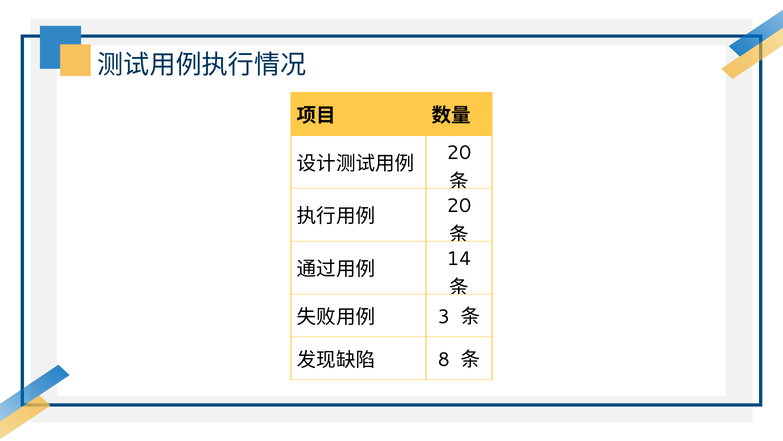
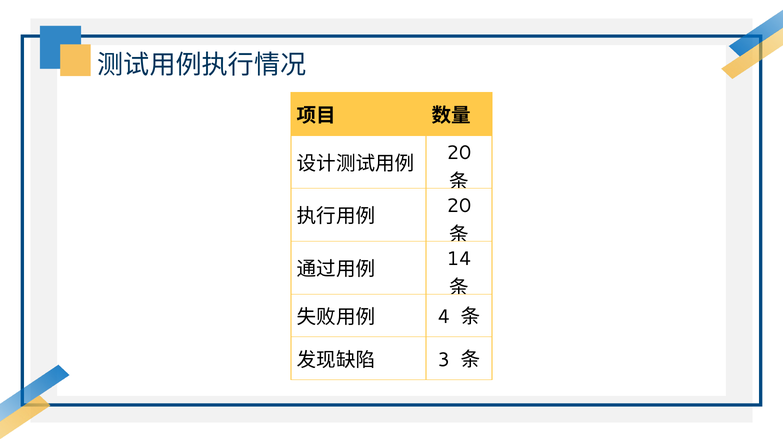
3: 3 -> 4 (444, 317)
8: 8 -> 3 (444, 359)
